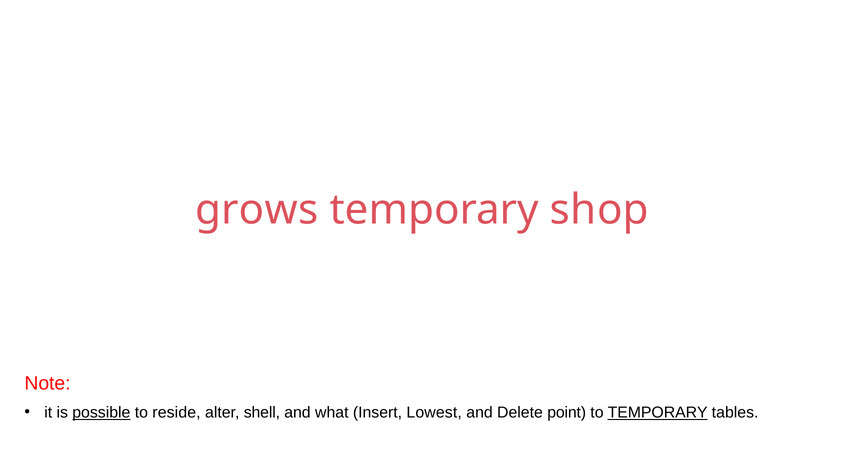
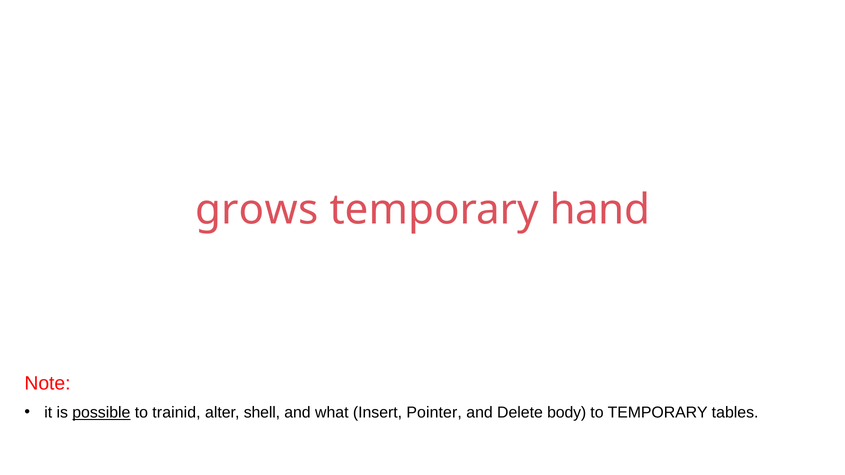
shop: shop -> hand (600, 210)
reside: reside -> trainid (177, 413)
Lowest: Lowest -> Pointer (434, 413)
point: point -> body (567, 413)
TEMPORARY underline: present -> none (658, 413)
